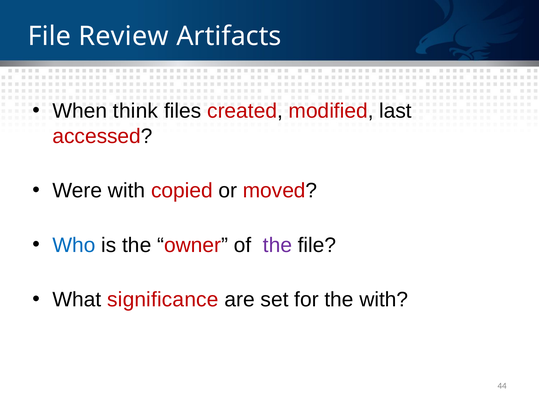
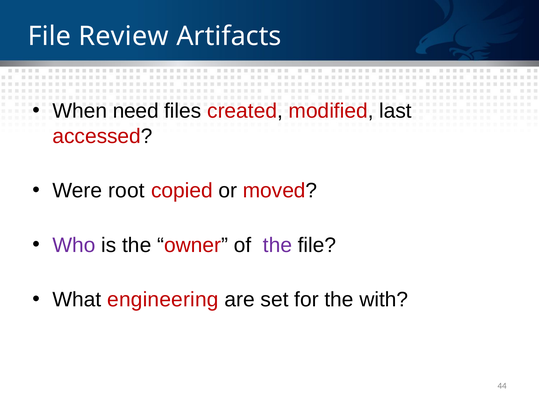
think: think -> need (136, 111)
Were with: with -> root (126, 191)
Who colour: blue -> purple (74, 245)
significance: significance -> engineering (163, 300)
